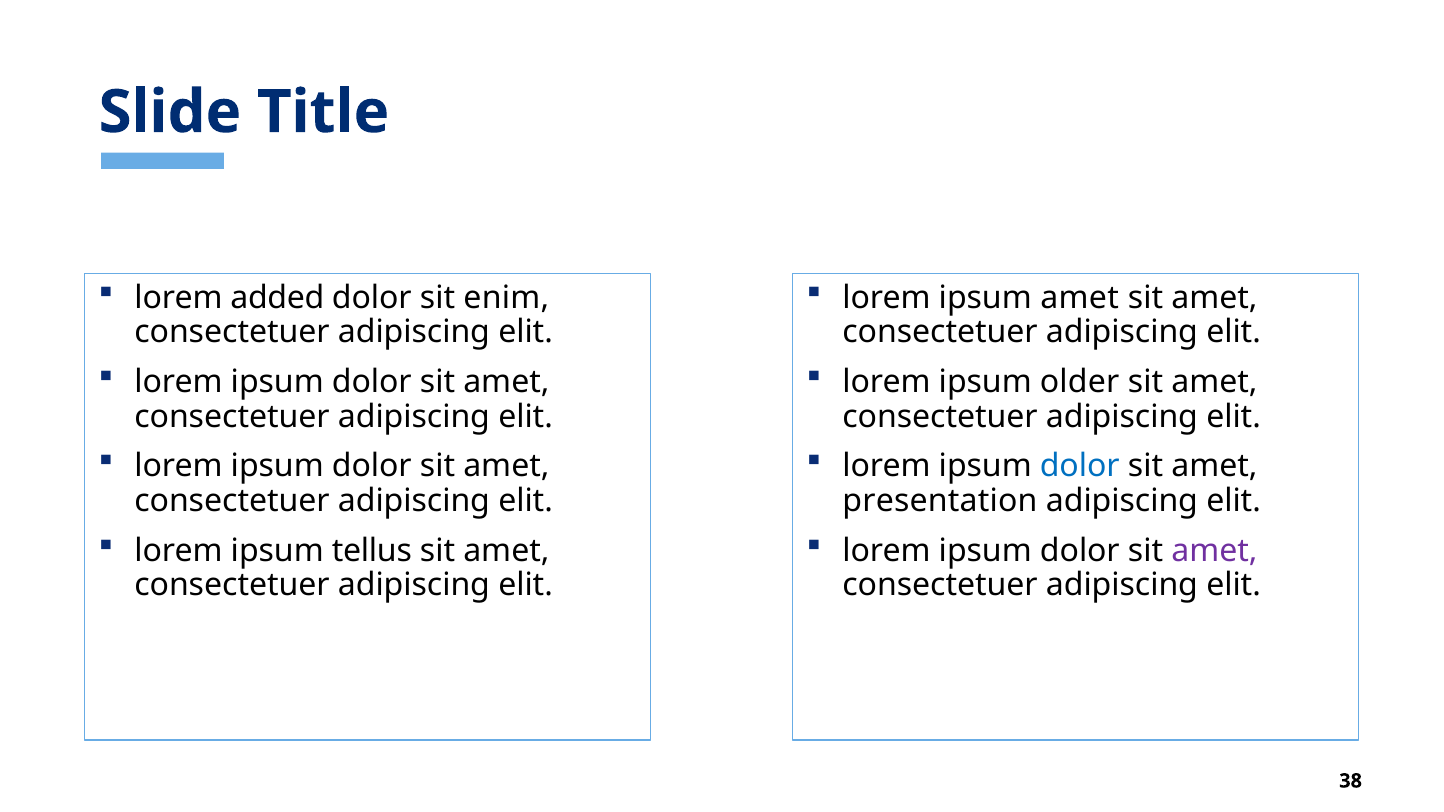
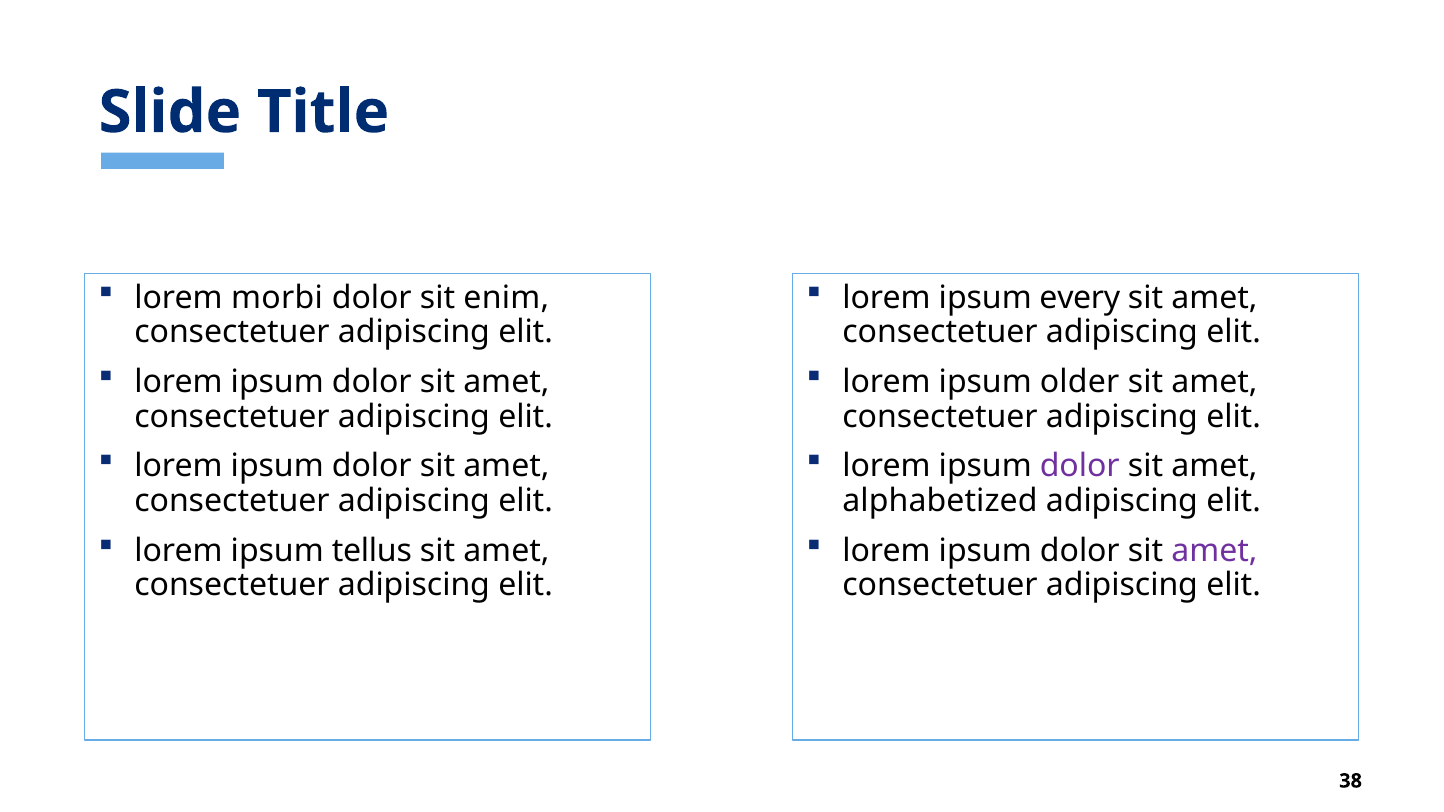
added: added -> morbi (277, 298)
ipsum amet: amet -> every (1080, 298)
dolor colour: blue -> purple (1080, 466)
presentation: presentation -> alphabetized (940, 501)
